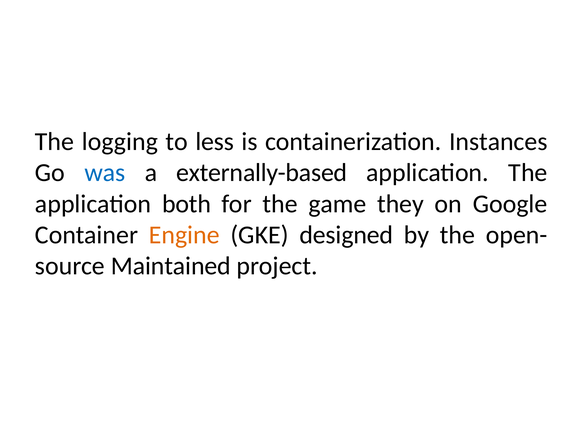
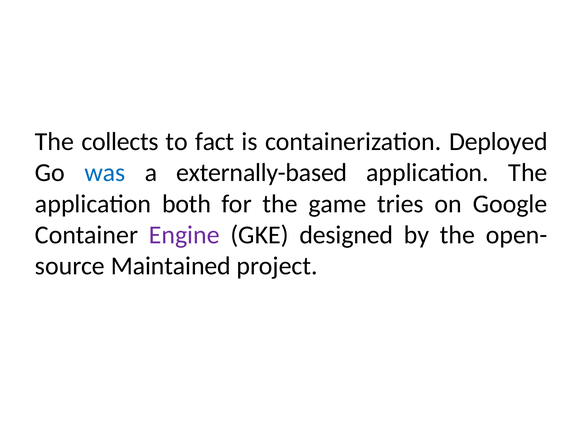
logging: logging -> collects (120, 142)
less: less -> fact (215, 142)
Instances: Instances -> Deployed (498, 142)
they: they -> tries (400, 204)
Engine colour: orange -> purple (184, 235)
